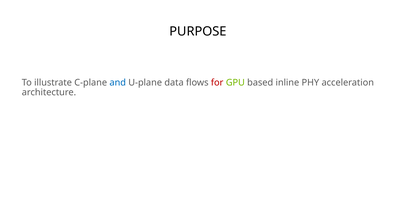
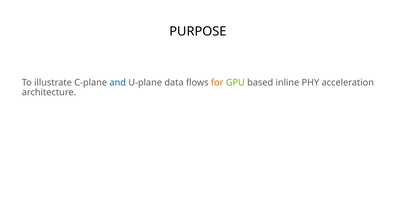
for colour: red -> orange (217, 82)
